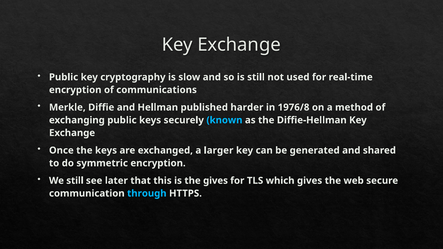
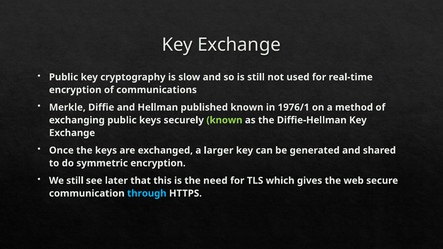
published harder: harder -> known (247, 107)
1976/8: 1976/8 -> 1976/1 (294, 107)
known colour: light blue -> light green (224, 120)
the gives: gives -> need (215, 181)
